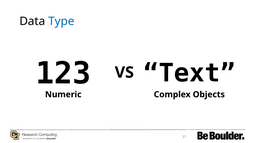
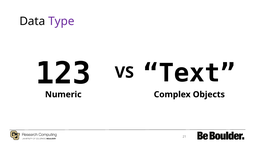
Type colour: blue -> purple (61, 21)
